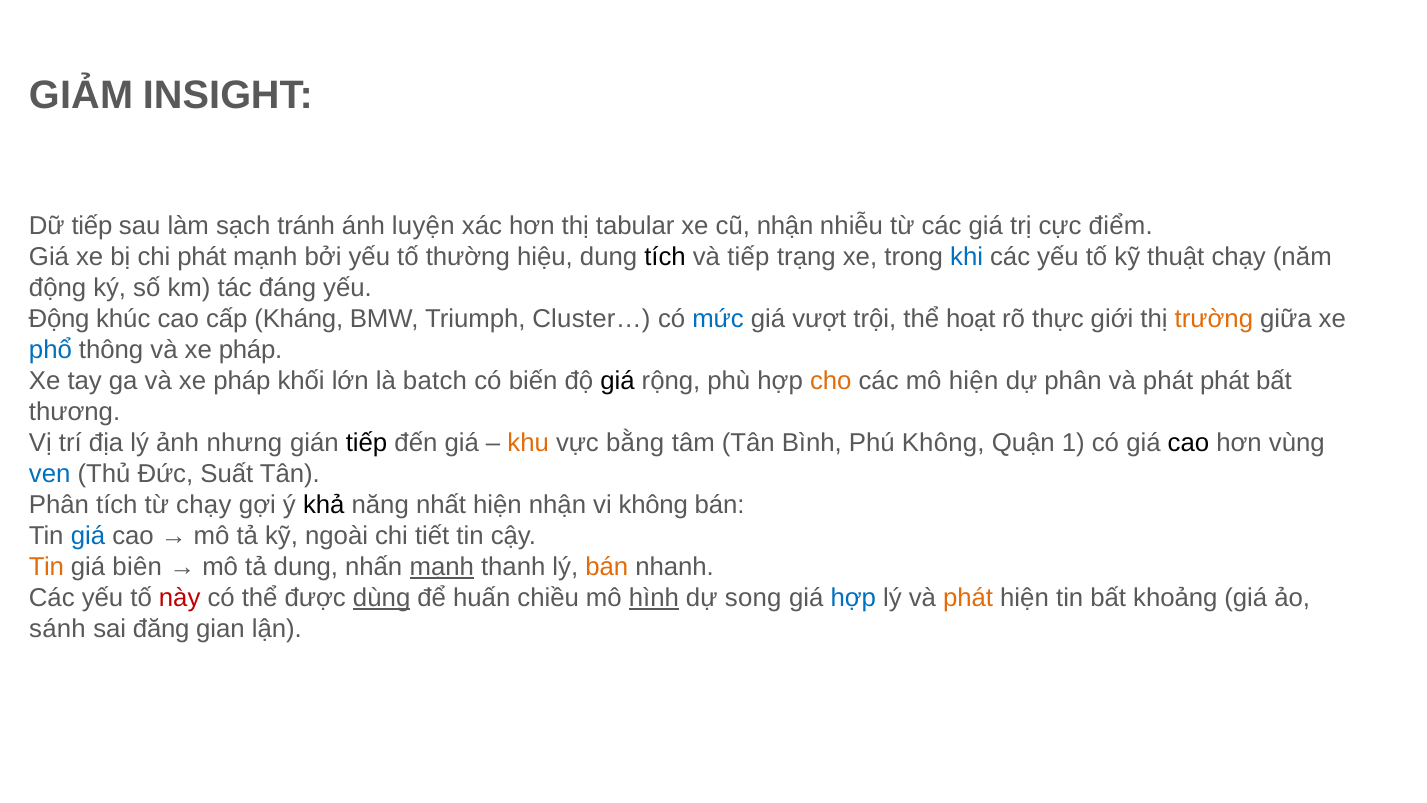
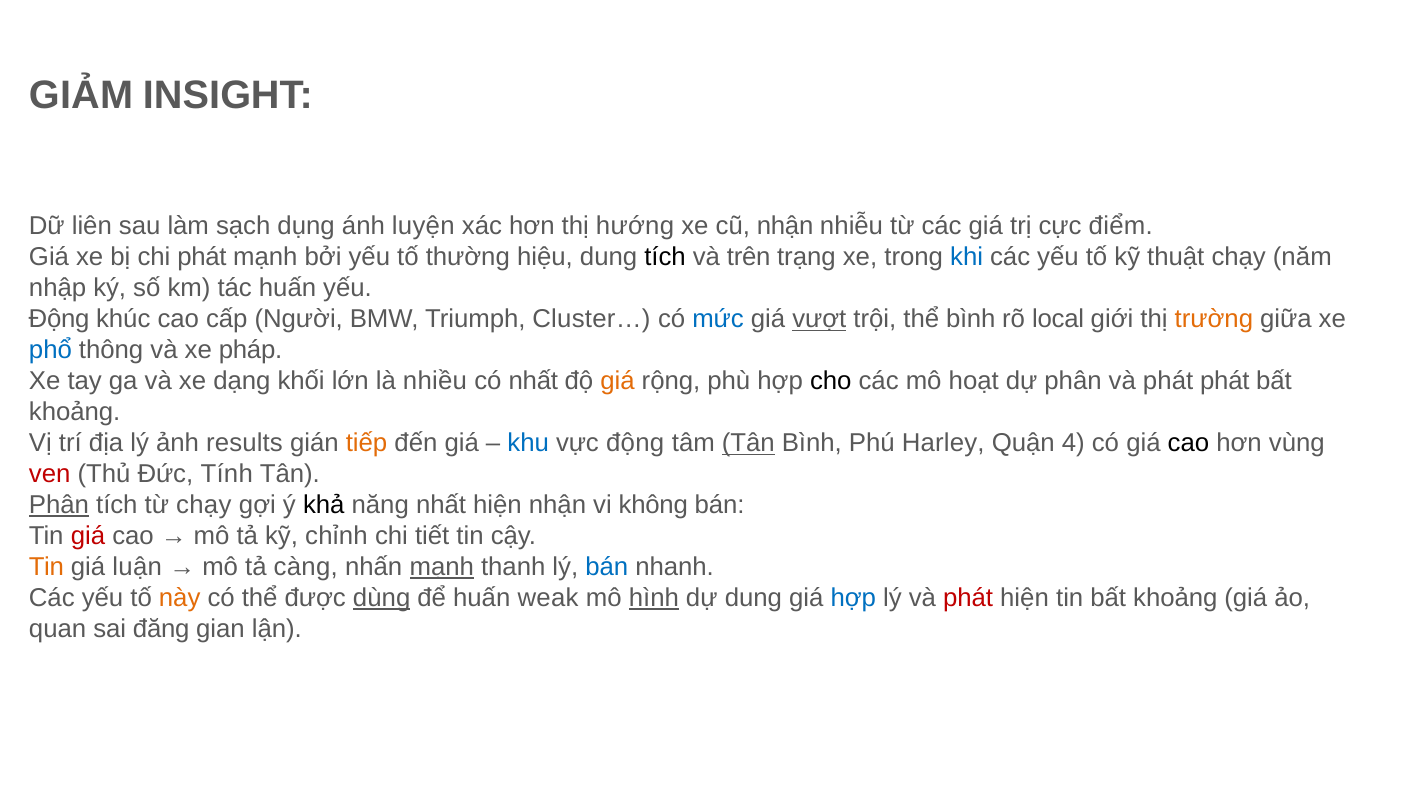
Dữ tiếp: tiếp -> liên (92, 226)
tránh: tránh -> dụng (306, 226)
tabular: tabular -> hướng (635, 226)
và tiếp: tiếp -> trên (749, 257)
động: động -> nhập (58, 288)
tác đáng: đáng -> huấn (288, 288)
Kháng: Kháng -> Người (299, 319)
vượt underline: none -> present (819, 319)
thể hoạt: hoạt -> bình (971, 319)
thực: thực -> local (1058, 319)
ga và xe pháp: pháp -> dạng (242, 381)
batch: batch -> nhiều (435, 381)
có biến: biến -> nhất (533, 381)
giá colour: black -> orange (617, 381)
cho colour: orange -> black (831, 381)
mô hiện: hiện -> hoạt (974, 381)
thương: thương -> khoảng (75, 412)
nhưng: nhưng -> results (244, 443)
tiếp colour: black -> orange (367, 443)
khu colour: orange -> blue (528, 443)
vực bằng: bằng -> động (635, 443)
Tân underline: none -> present (748, 443)
Phú Không: Không -> Harley (943, 443)
1: 1 -> 4 (1073, 443)
ven colour: blue -> red (50, 474)
Suất: Suất -> Tính (227, 474)
Phân underline: none -> present (59, 505)
giá colour: blue -> red (88, 536)
ngoài: ngoài -> chỉnh (336, 536)
biên: biên -> luận (137, 567)
tả dung: dung -> càng (306, 567)
bán colour: orange -> blue (607, 567)
này colour: red -> orange (180, 598)
chiều: chiều -> weak (548, 598)
dự song: song -> dung (753, 598)
phát colour: orange -> red (968, 598)
sánh: sánh -> quan (58, 629)
